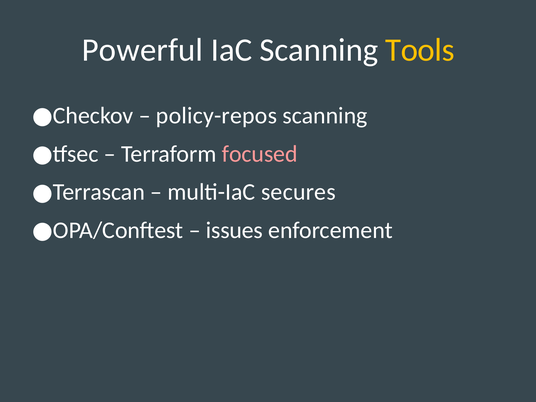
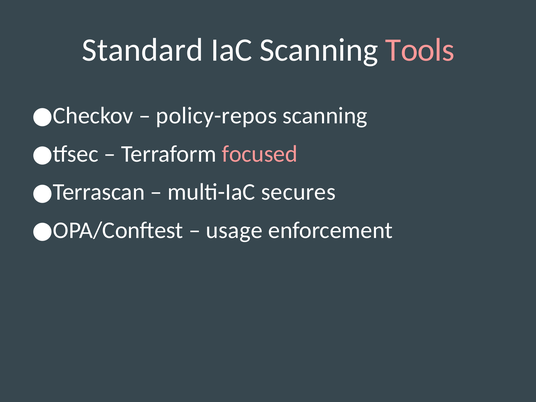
Powerful: Powerful -> Standard (143, 50)
Tools colour: yellow -> pink (420, 50)
issues: issues -> usage (234, 230)
